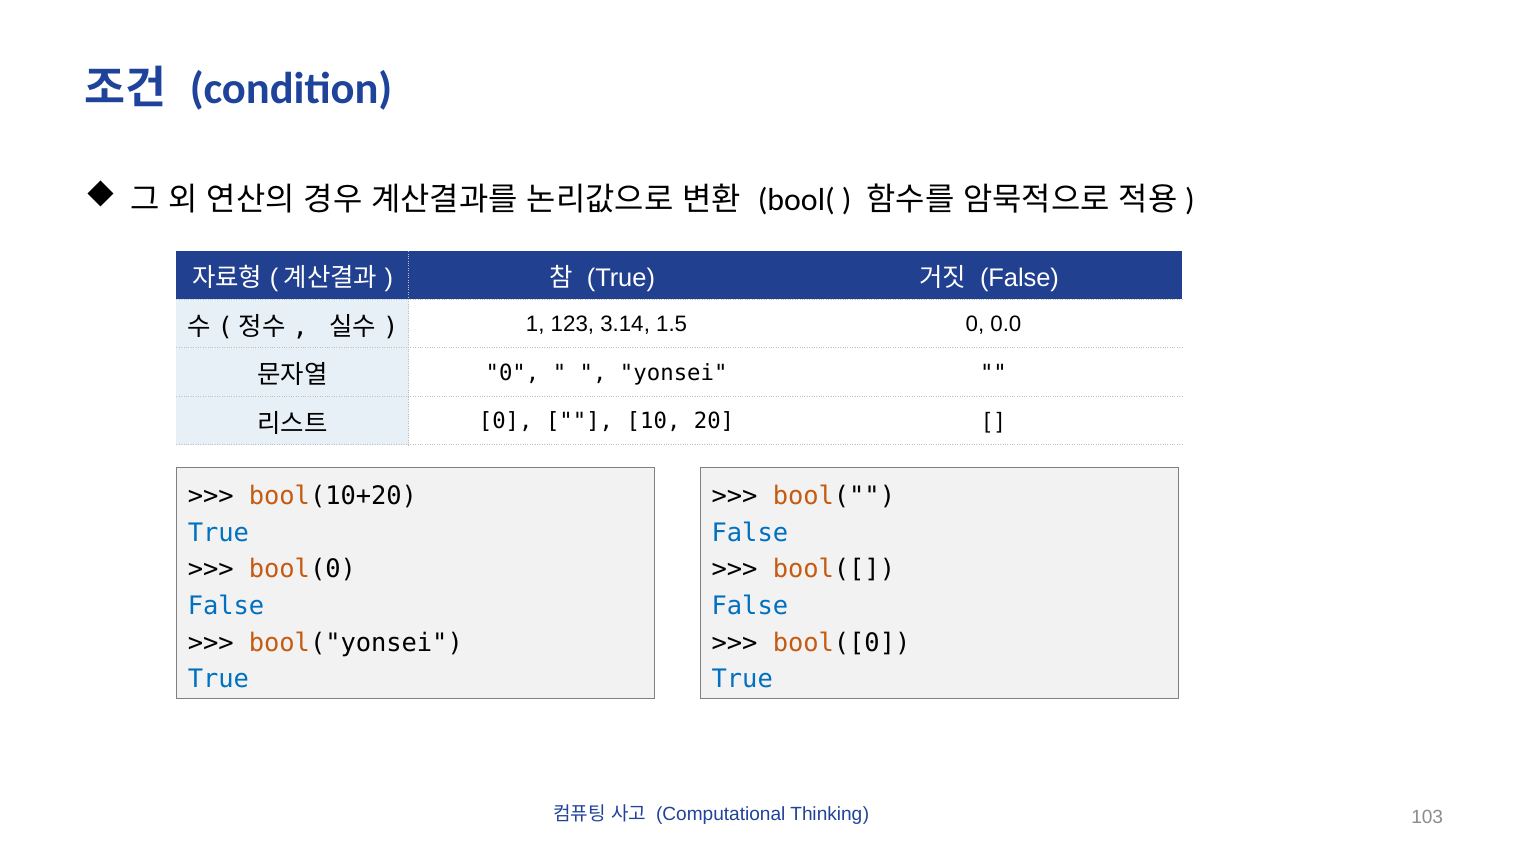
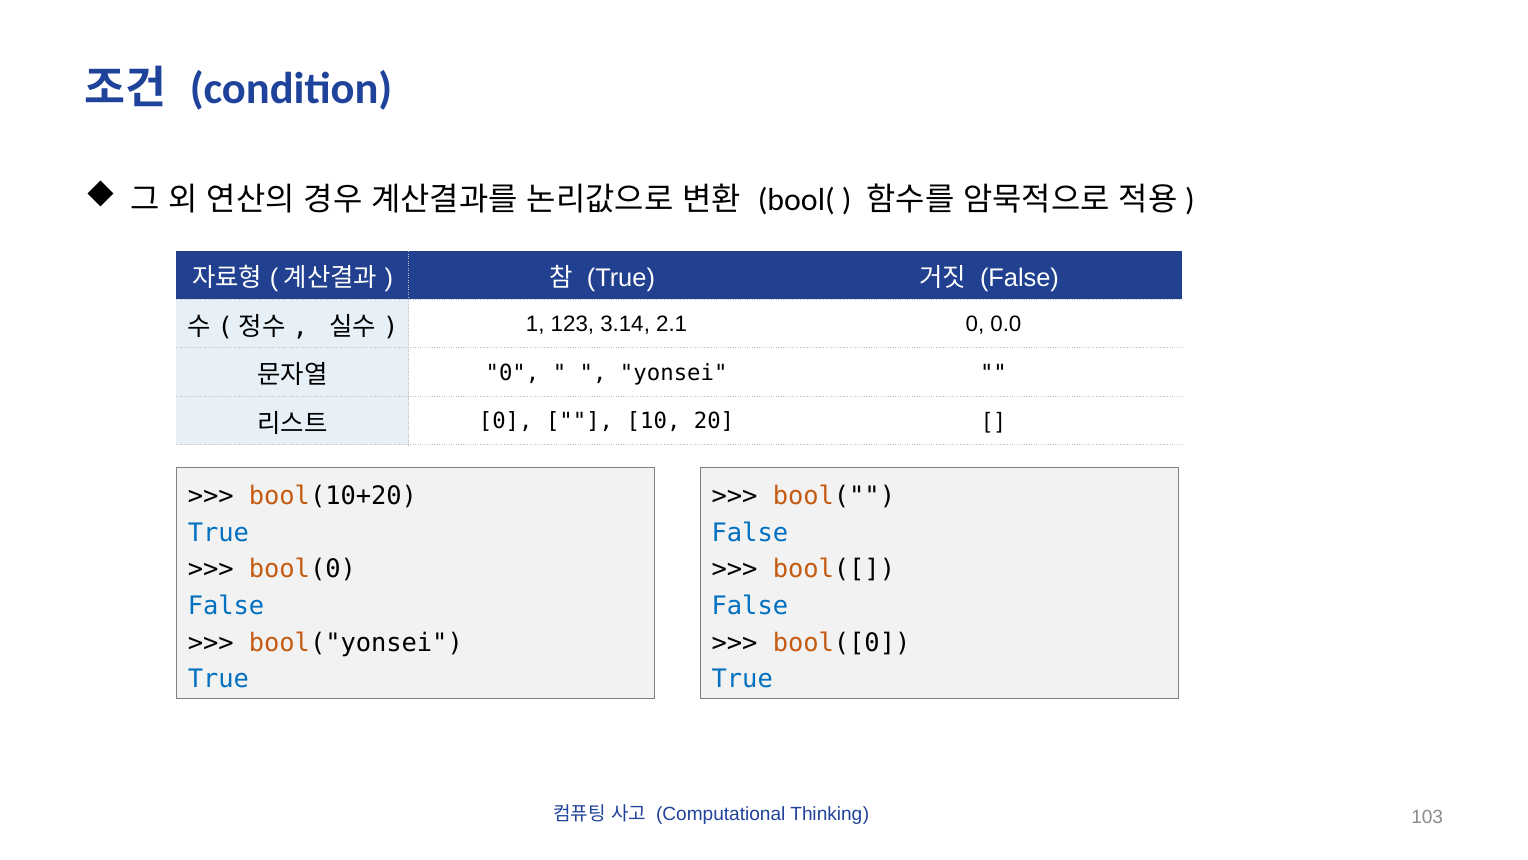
1.5: 1.5 -> 2.1 (672, 324)
